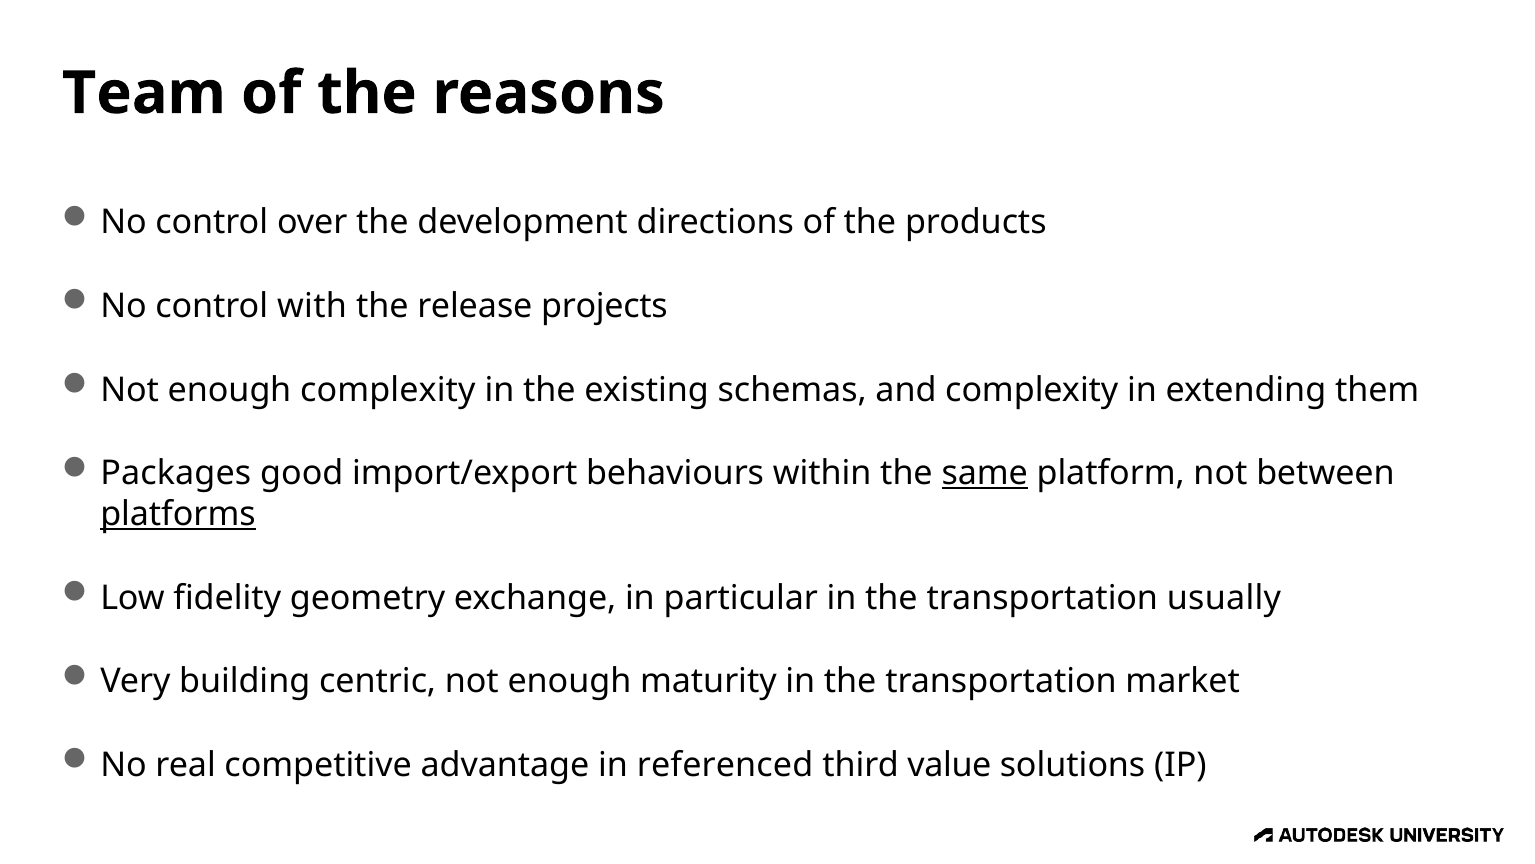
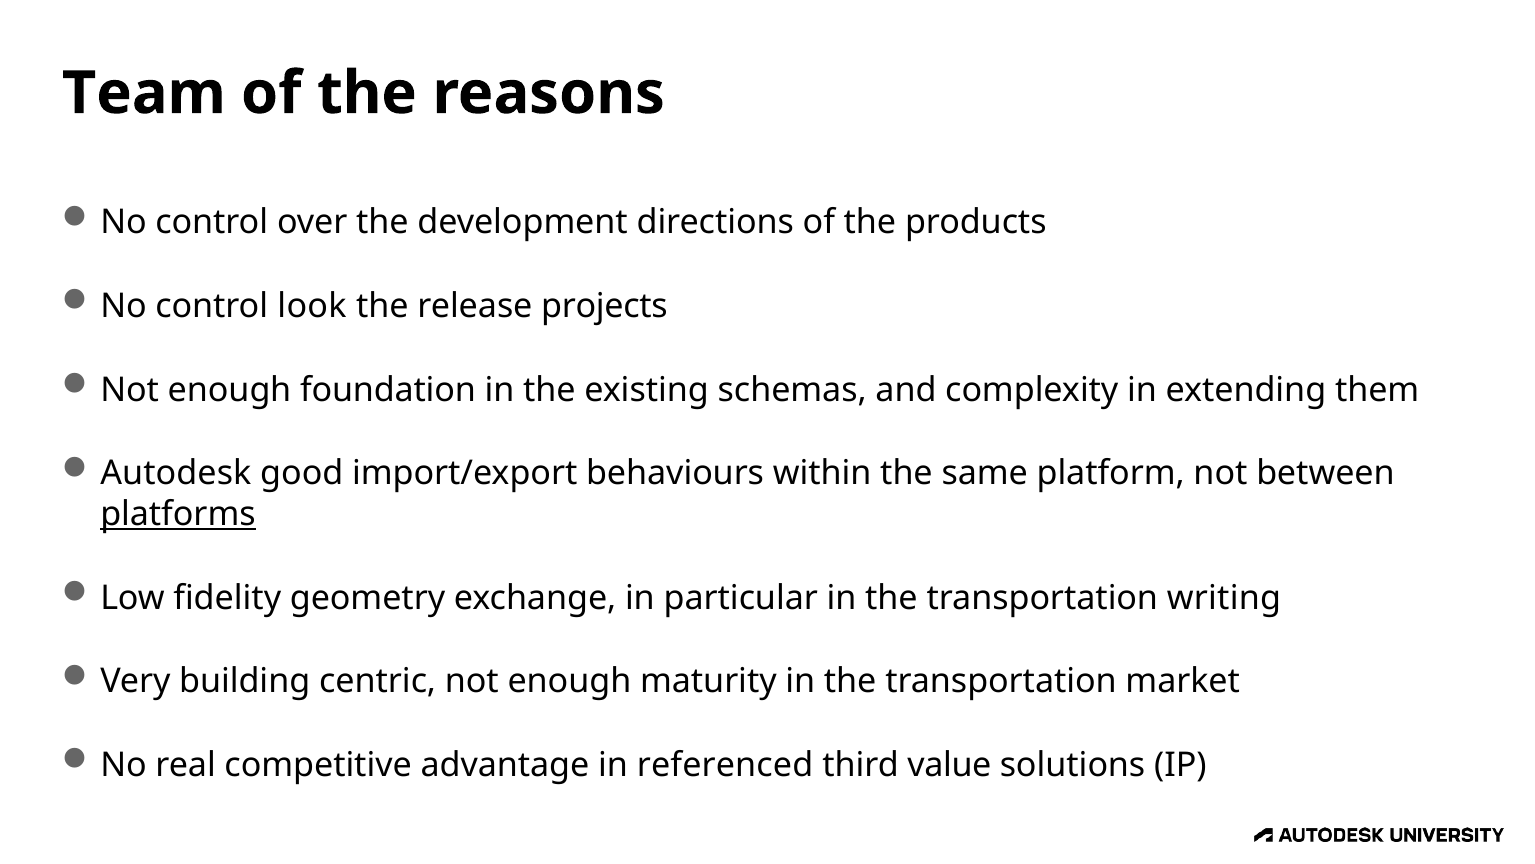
with: with -> look (312, 306)
enough complexity: complexity -> foundation (388, 390)
Packages: Packages -> Autodesk (176, 473)
same underline: present -> none (985, 473)
usually: usually -> writing (1224, 598)
